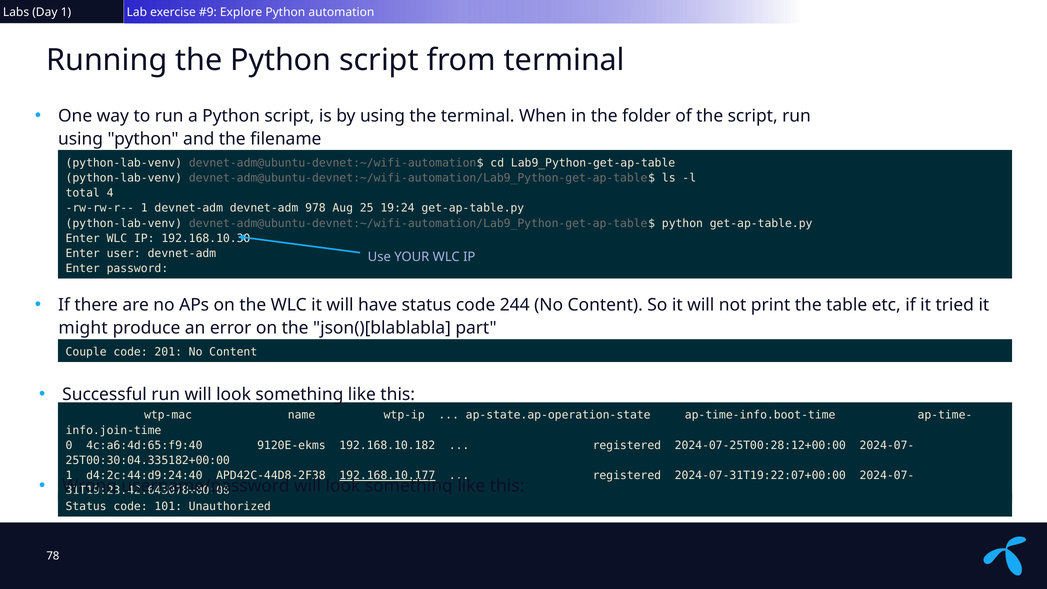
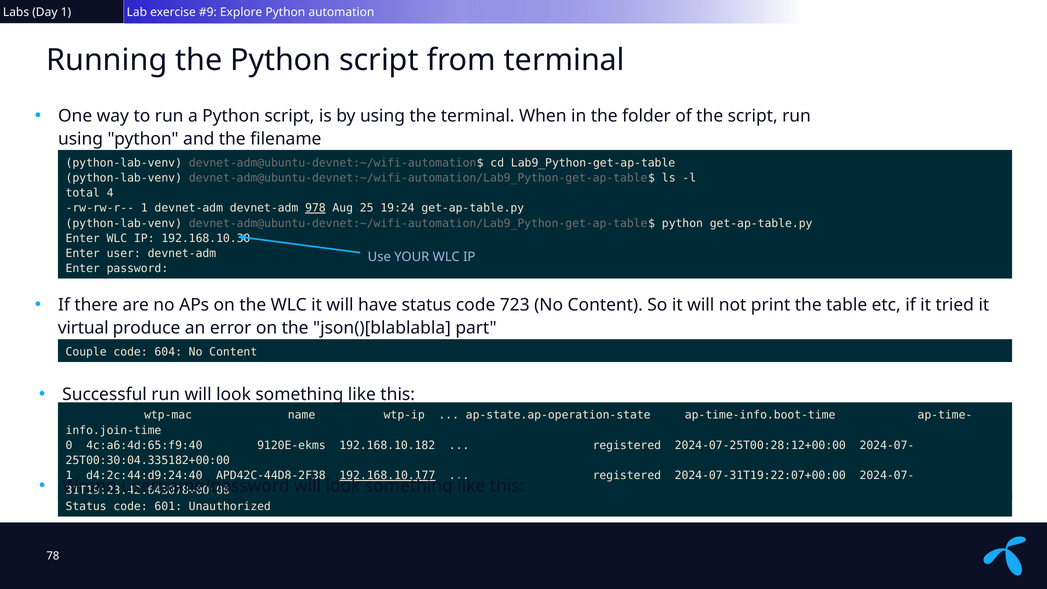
978 underline: none -> present (315, 208)
244: 244 -> 723 (515, 305)
might: might -> virtual (83, 328)
201: 201 -> 604 (168, 352)
101: 101 -> 601 (168, 507)
